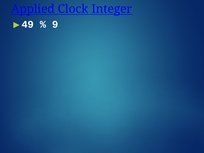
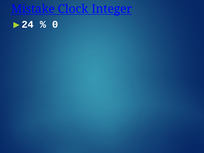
Applied: Applied -> Mistake (33, 9)
49: 49 -> 24 (28, 24)
9: 9 -> 0 (55, 24)
